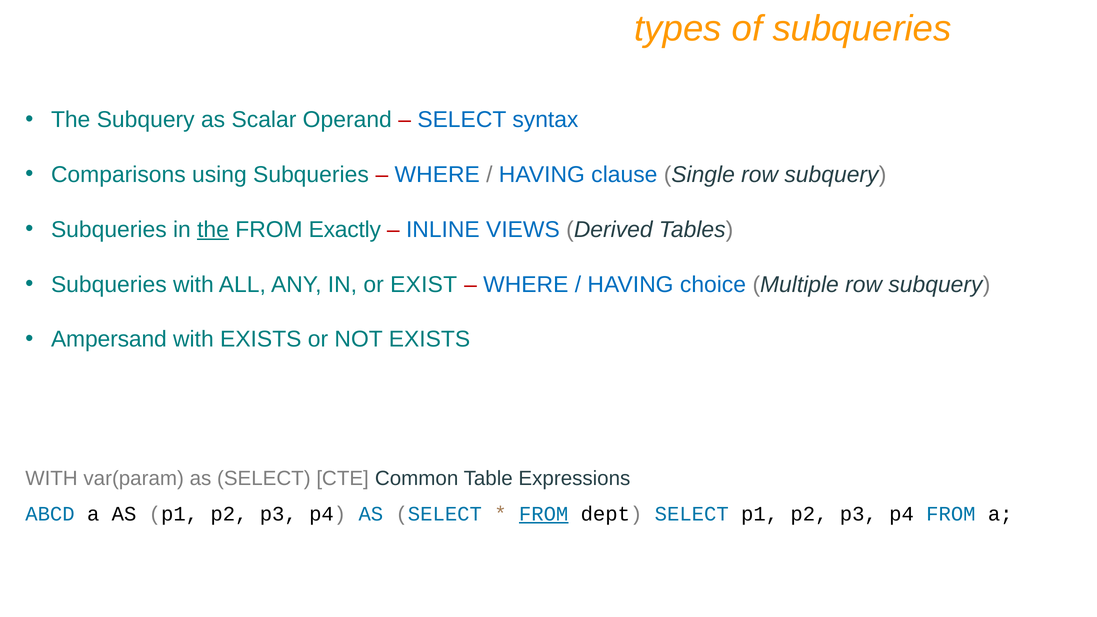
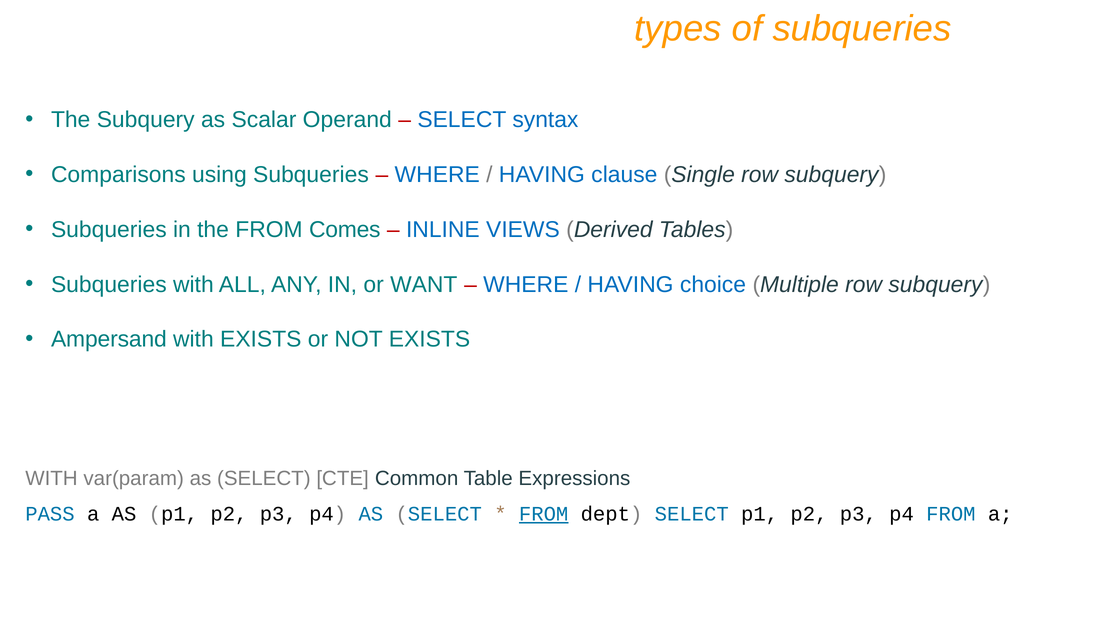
the underline: present -> none (213, 230)
Exactly: Exactly -> Comes (345, 230)
EXIST: EXIST -> WANT (424, 284)
ABCD: ABCD -> PASS (50, 514)
